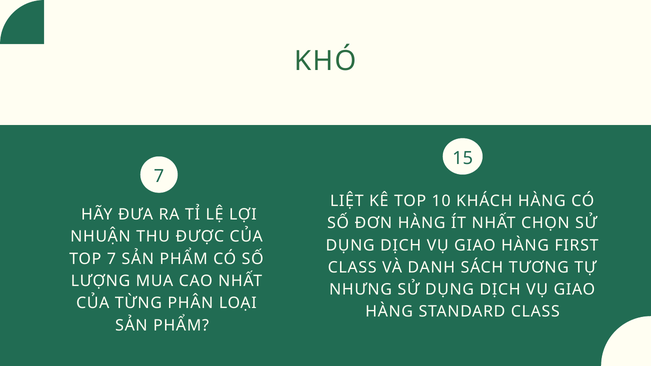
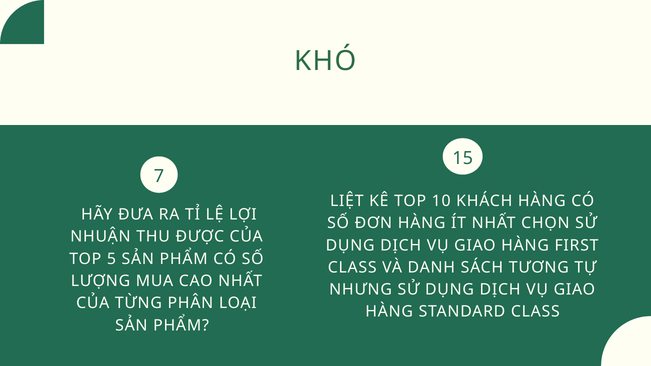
TOP 7: 7 -> 5 (111, 259)
